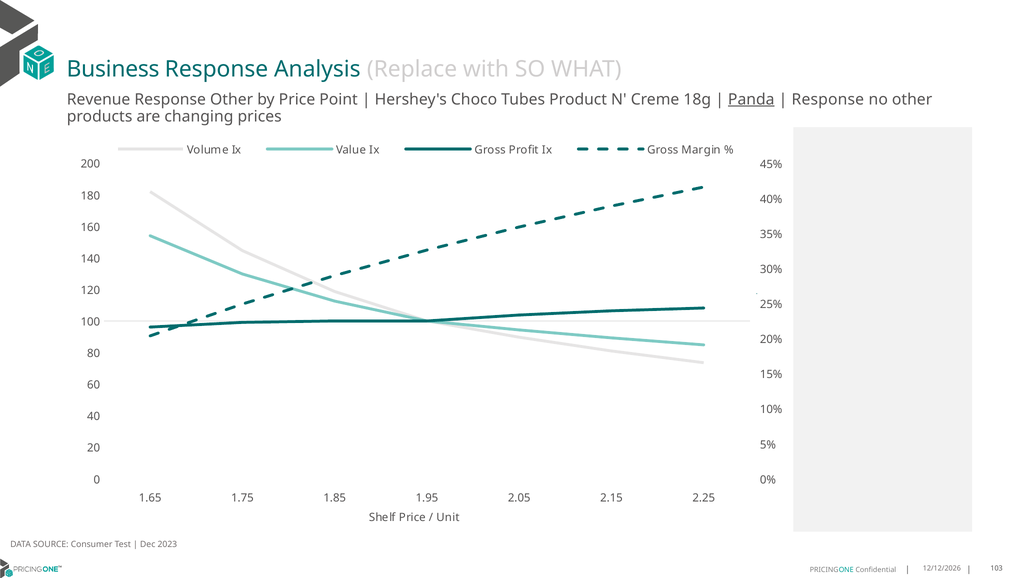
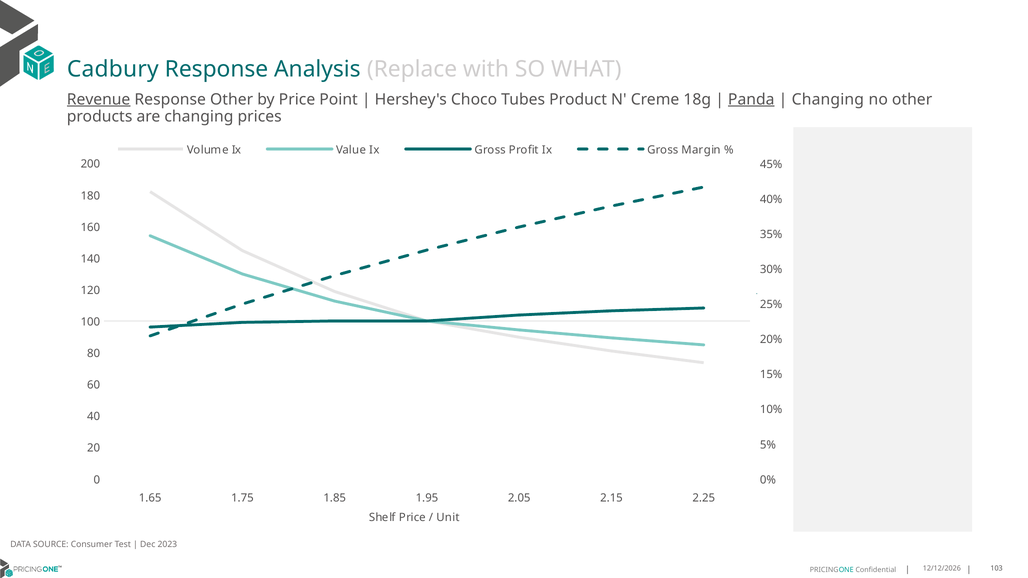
Business: Business -> Cadbury (113, 69)
Revenue underline: none -> present (99, 99)
Response: Response -> Changing (828, 99)
